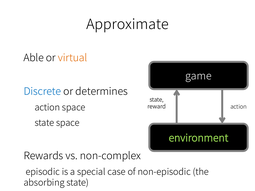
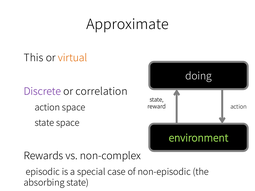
Able: Able -> This (34, 58)
game: game -> doing (199, 76)
Discrete colour: blue -> purple (42, 92)
determines: determines -> correlation (101, 92)
